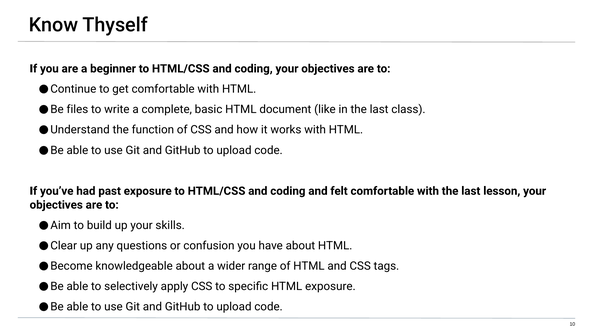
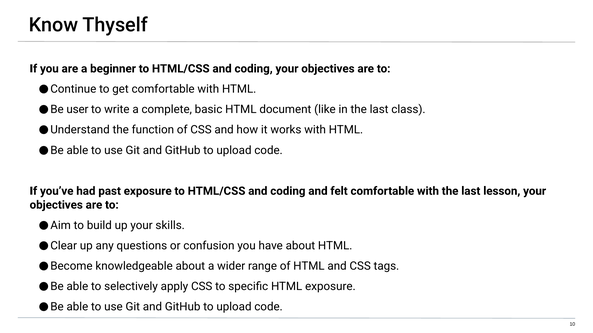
files: files -> user (77, 110)
